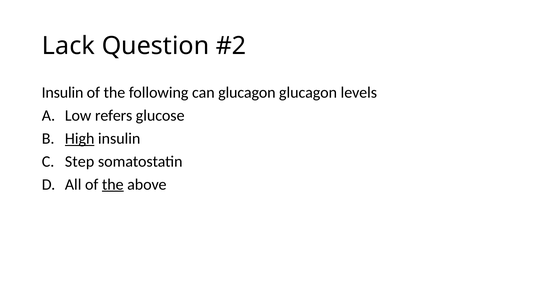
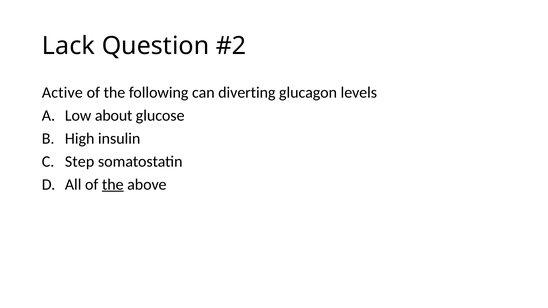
Insulin: Insulin -> Active (62, 93)
can glucagon: glucagon -> diverting (247, 93)
refers: refers -> about (114, 116)
High underline: present -> none (80, 139)
